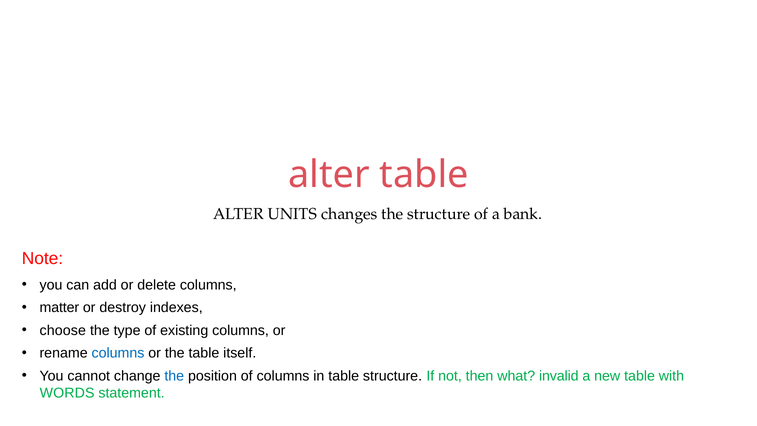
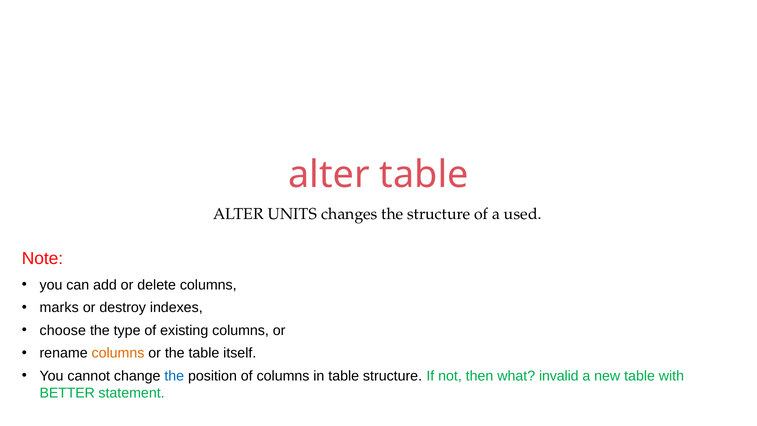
bank: bank -> used (523, 214)
matter: matter -> marks (59, 308)
columns colour: blue -> orange (118, 353)
WORDS: WORDS -> BETTER (67, 393)
